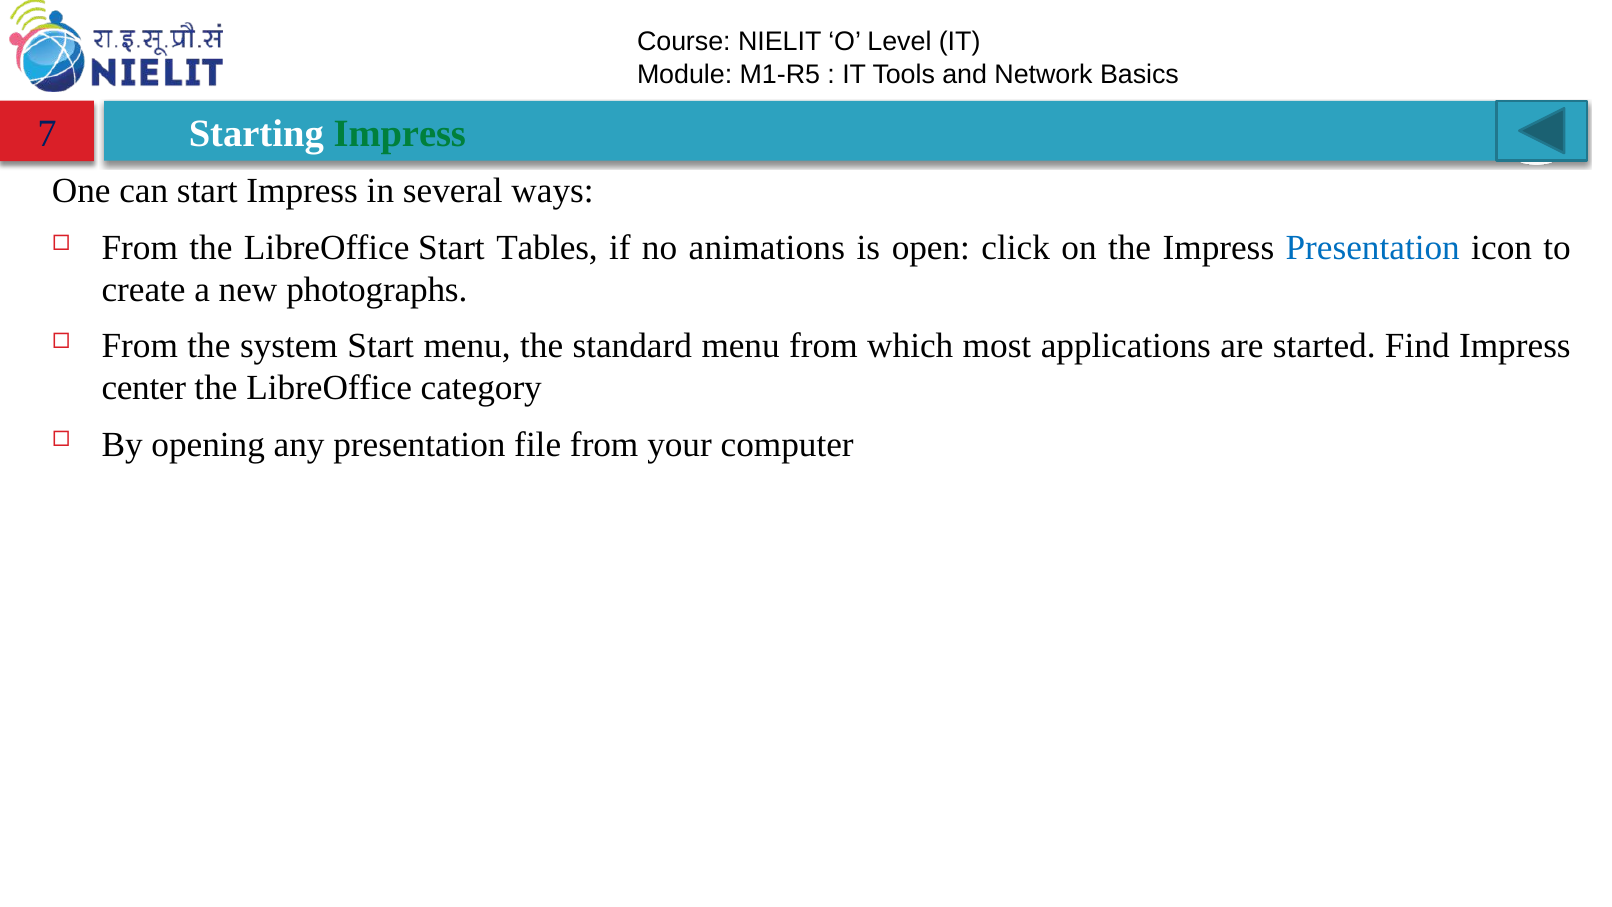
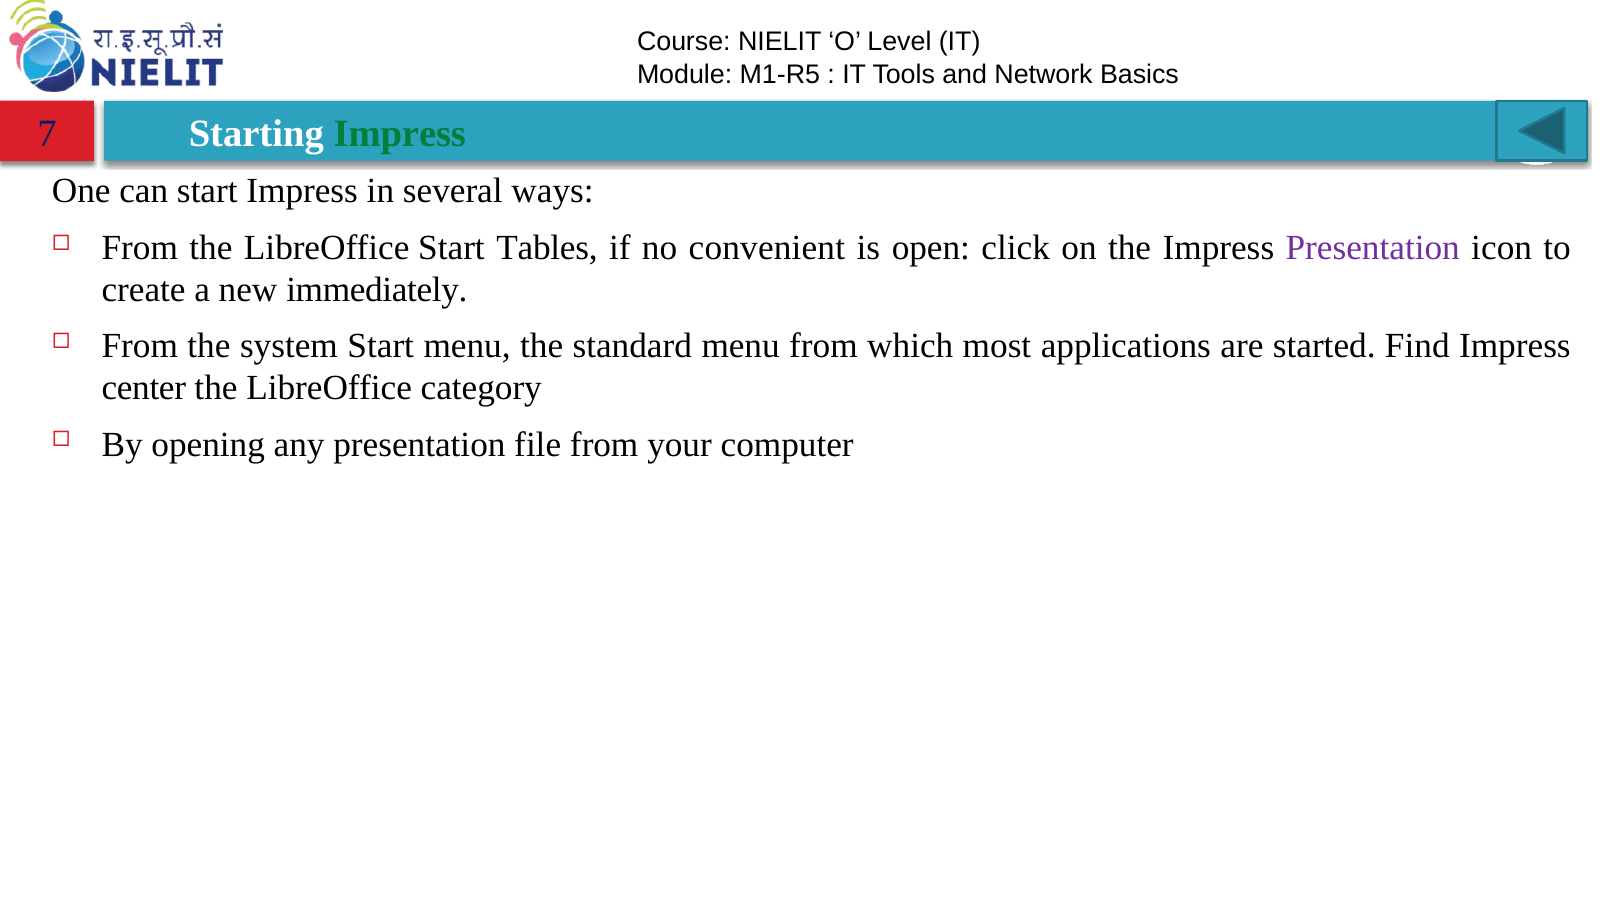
animations: animations -> convenient (767, 247)
Presentation colour: blue -> purple (1373, 247)
photographs: photographs -> immediately (377, 290)
